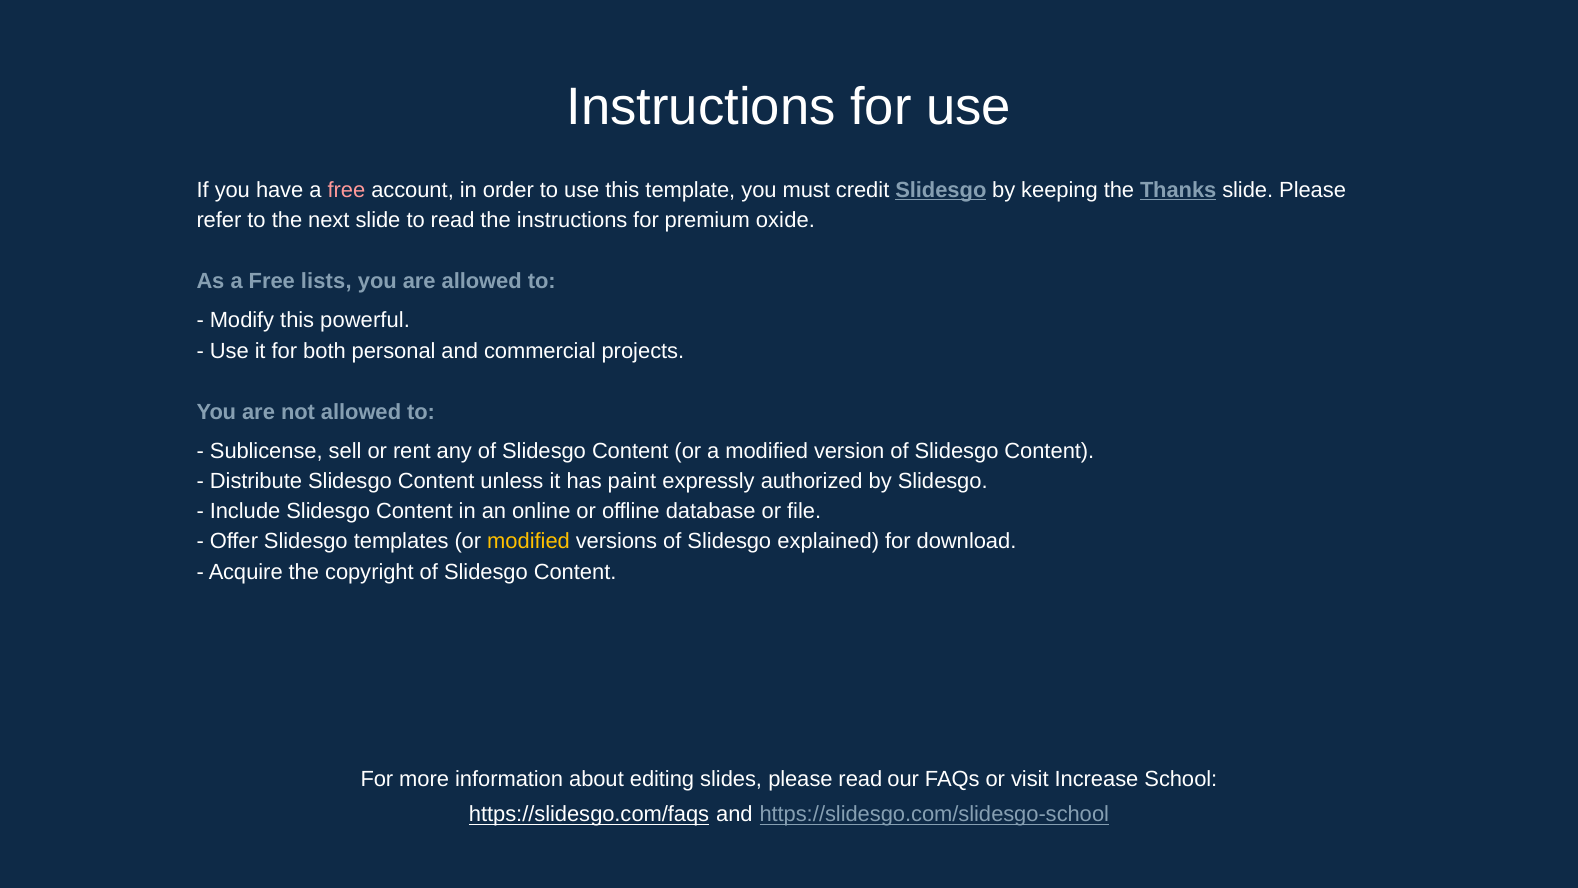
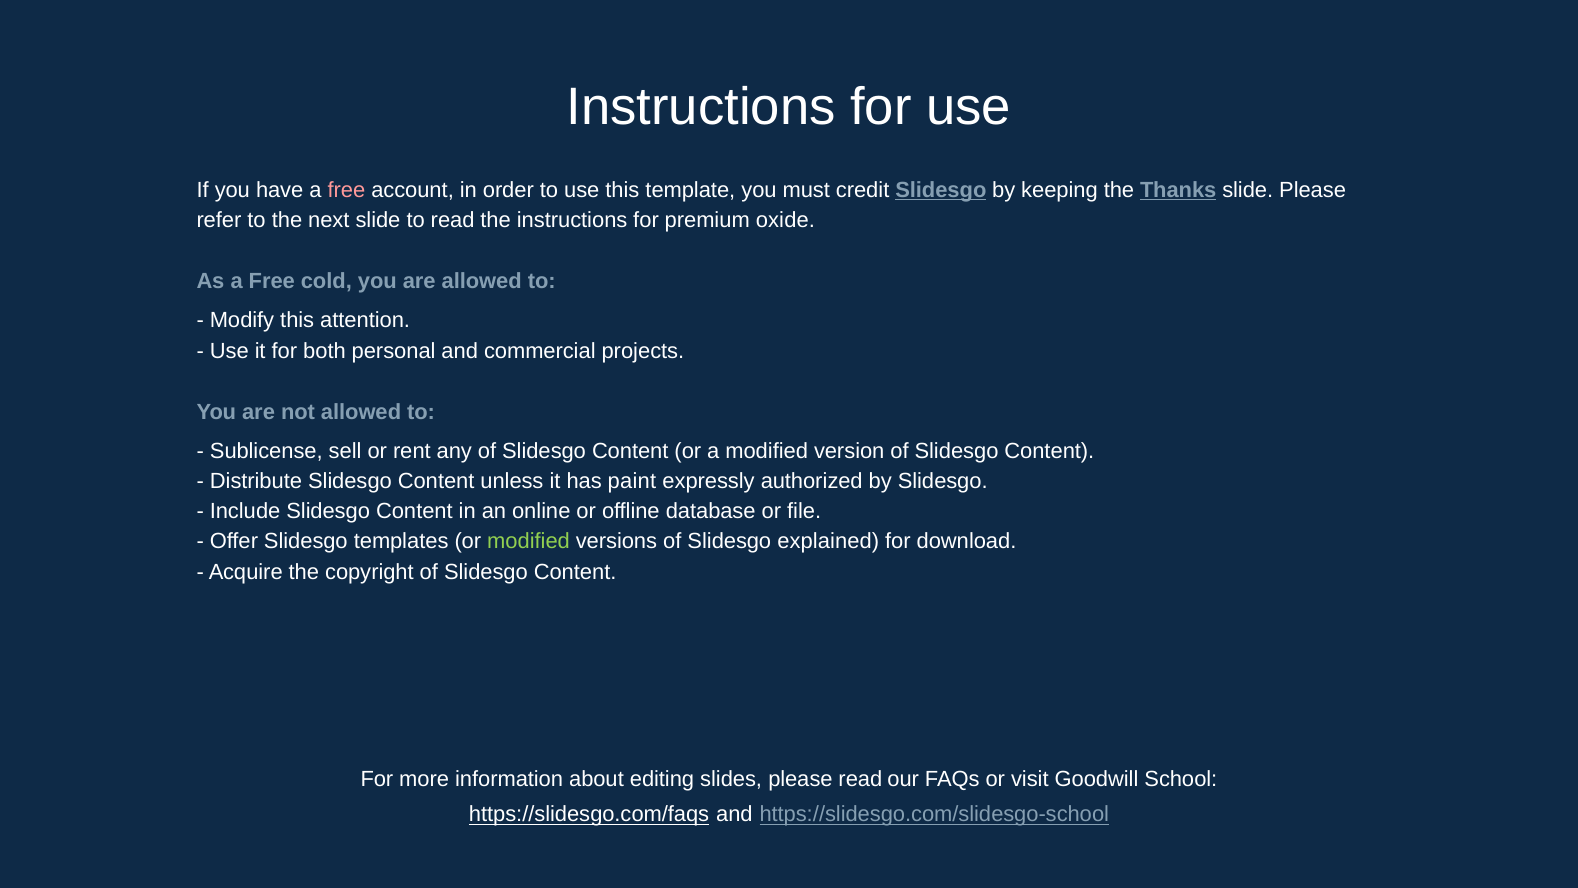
lists: lists -> cold (326, 281)
powerful: powerful -> attention (365, 320)
modified colour: yellow -> light green (529, 541)
Increase: Increase -> Goodwill (1097, 779)
